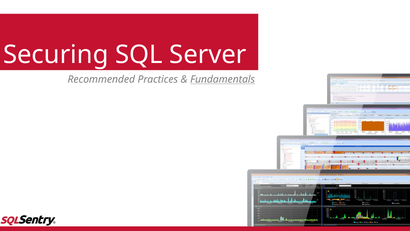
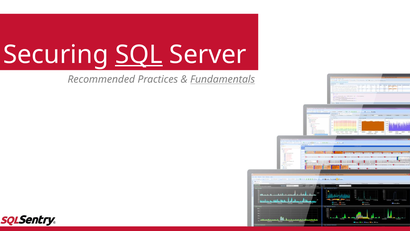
SQL underline: none -> present (139, 55)
